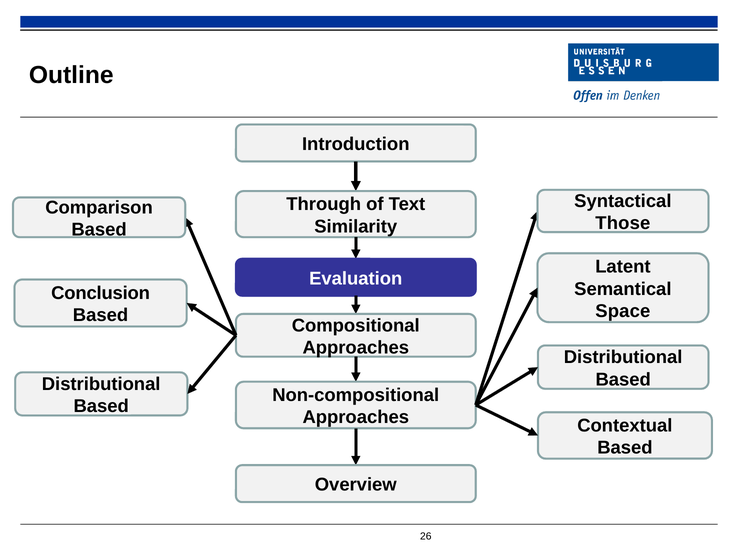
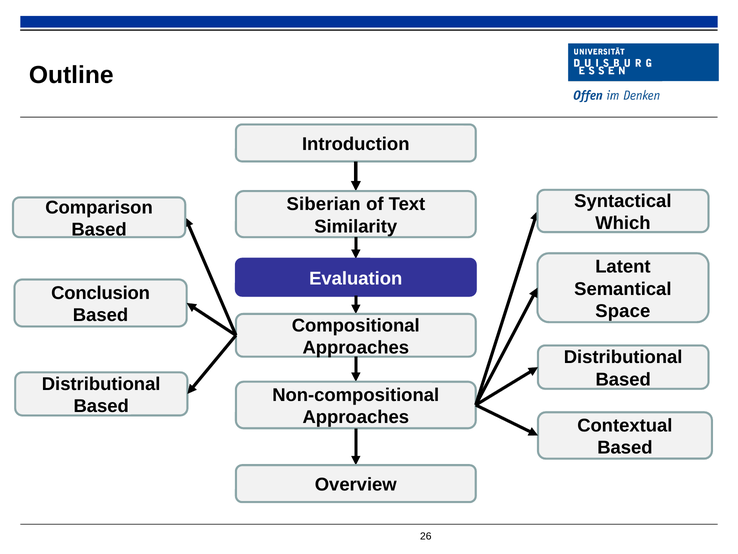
Through: Through -> Siberian (324, 204)
Those: Those -> Which (623, 223)
